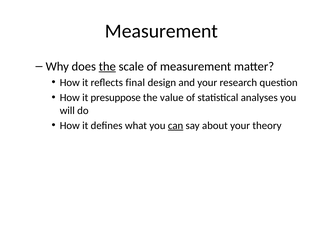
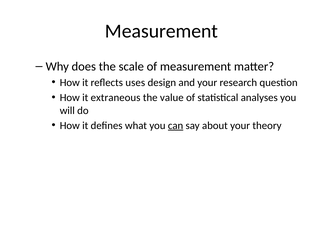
the underline: present -> none (107, 67)
final: final -> uses (135, 83)
presuppose: presuppose -> extraneous (116, 98)
